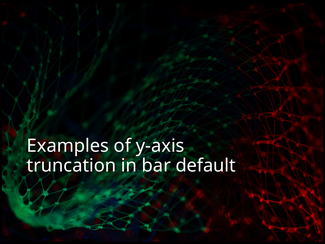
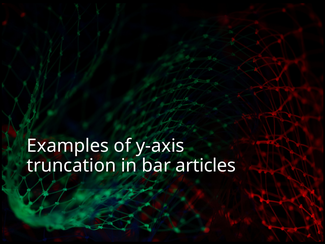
default: default -> articles (206, 165)
